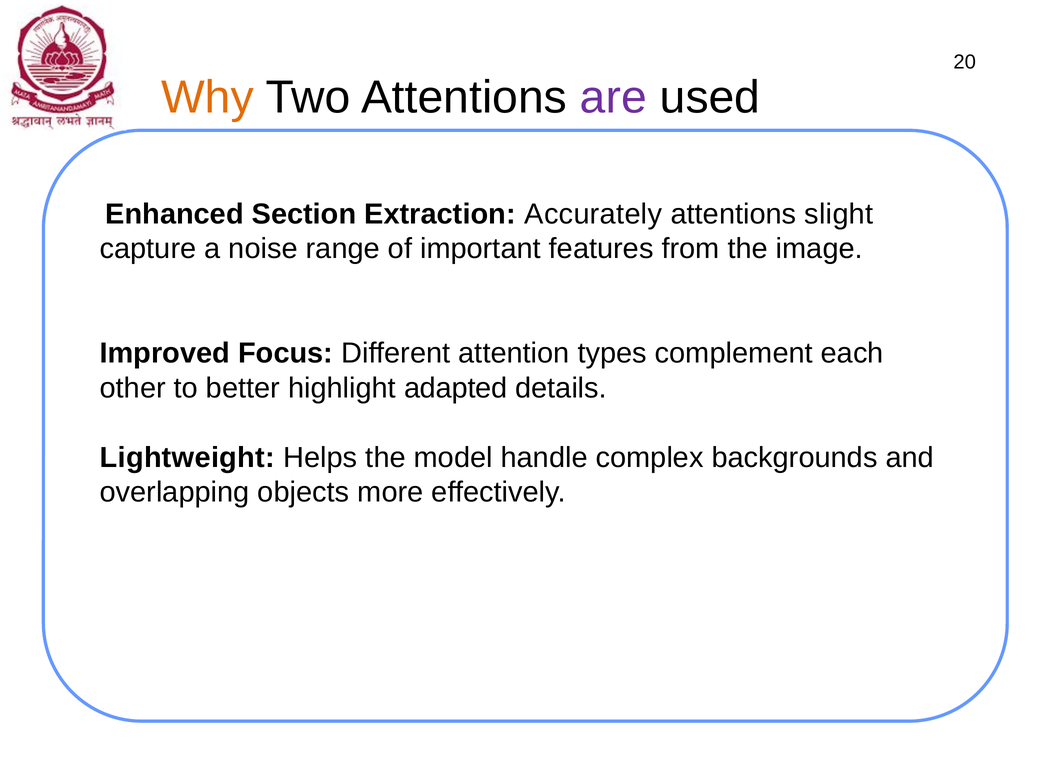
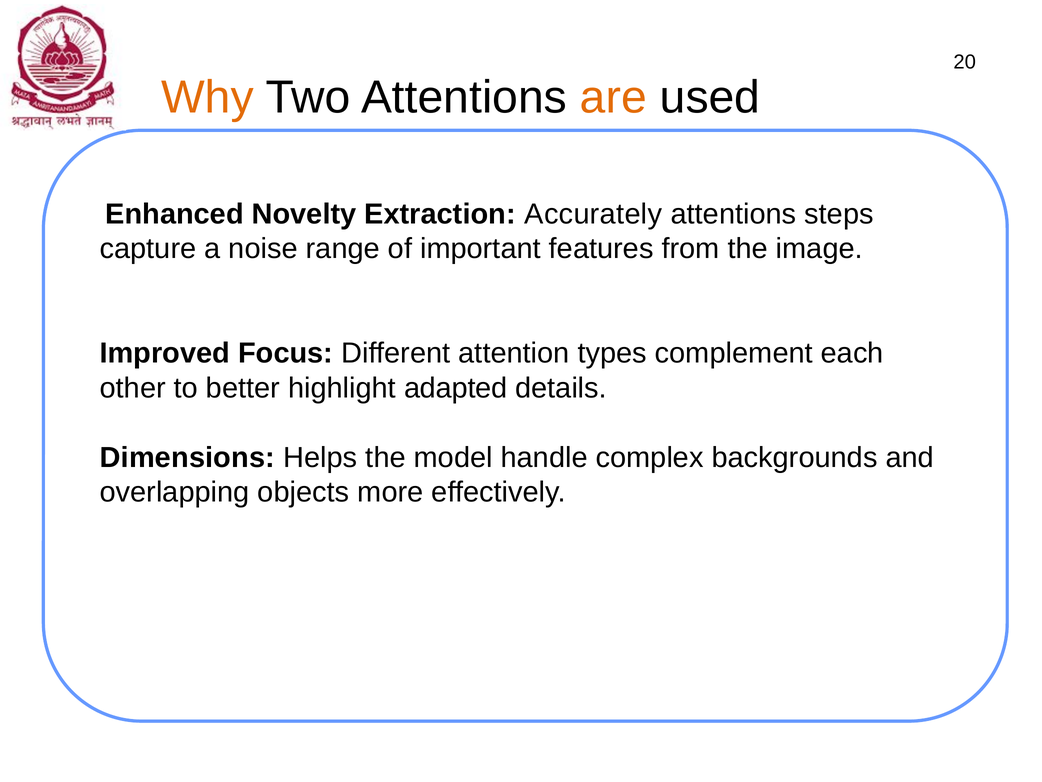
are colour: purple -> orange (613, 97)
Section: Section -> Novelty (304, 214)
slight: slight -> steps (839, 214)
Lightweight: Lightweight -> Dimensions (187, 457)
